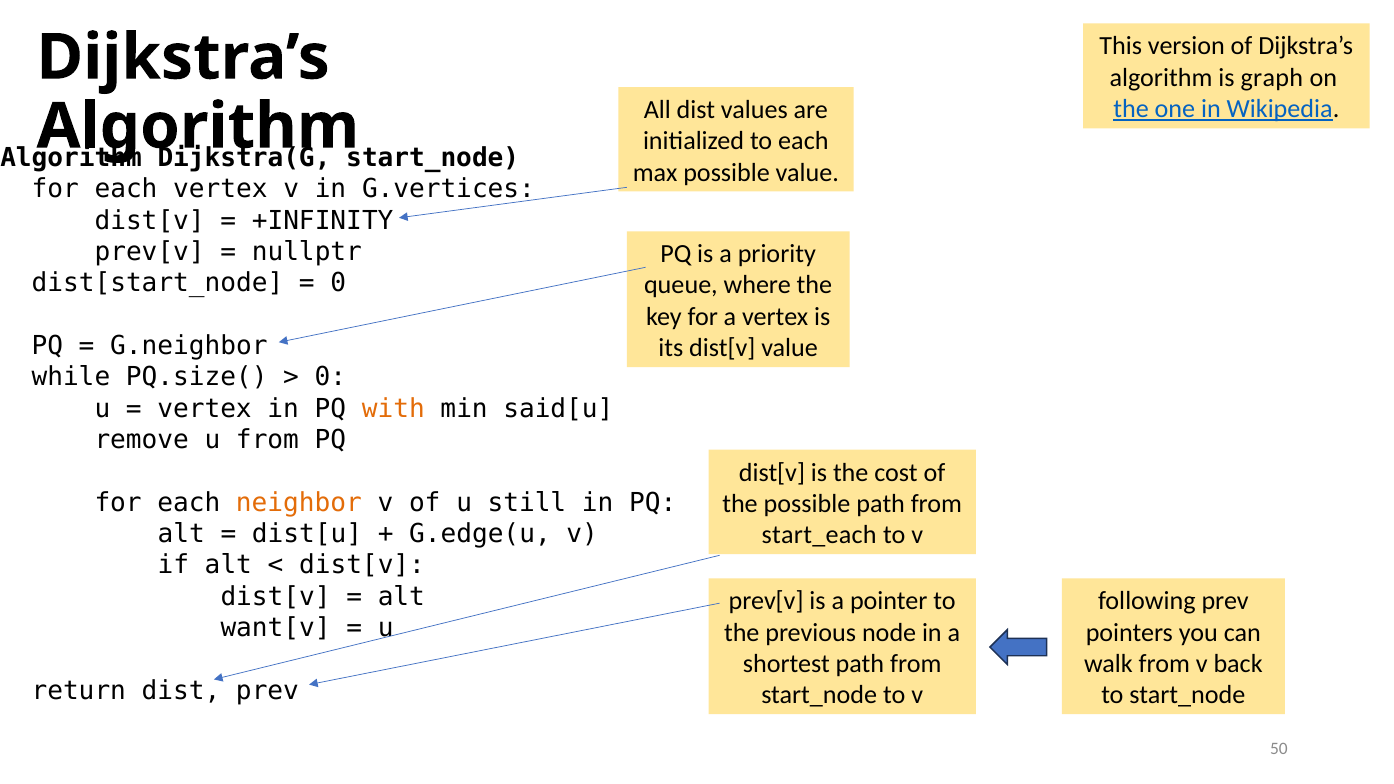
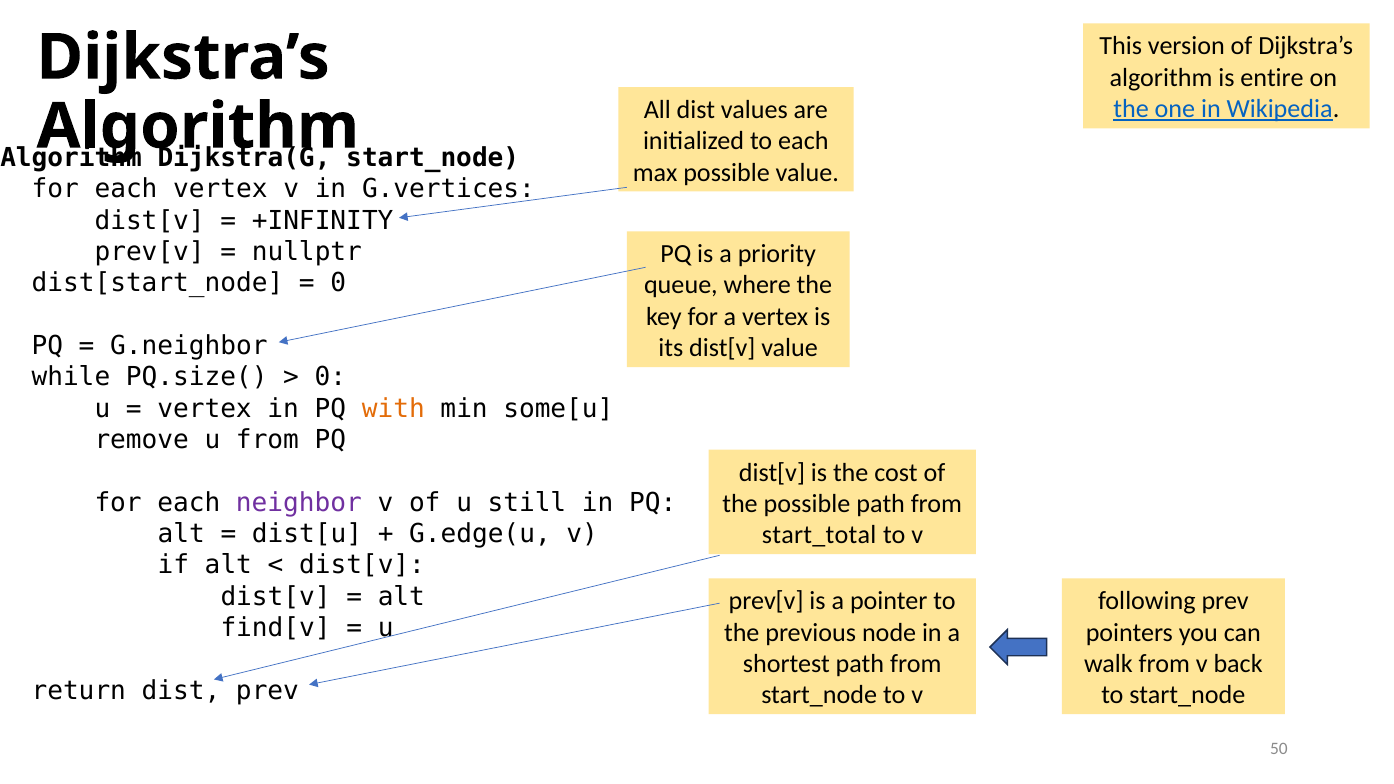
graph: graph -> entire (1272, 77)
said[u: said[u -> some[u (558, 409)
neighbor colour: orange -> purple (299, 503)
start_each: start_each -> start_total (819, 535)
want[v: want[v -> find[v (276, 628)
